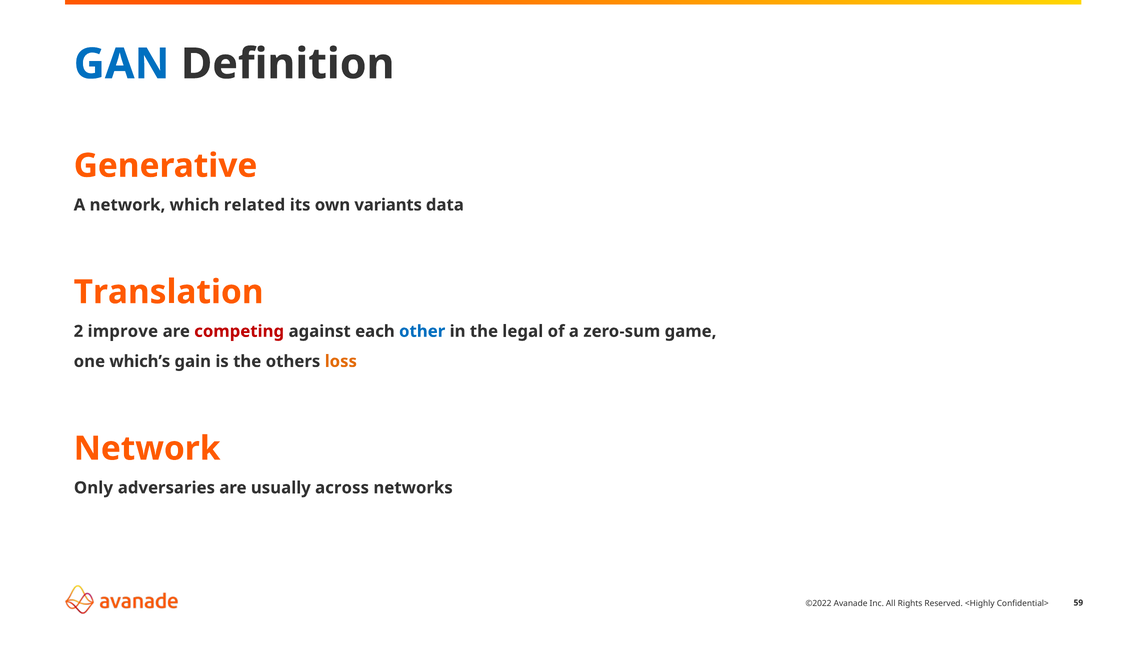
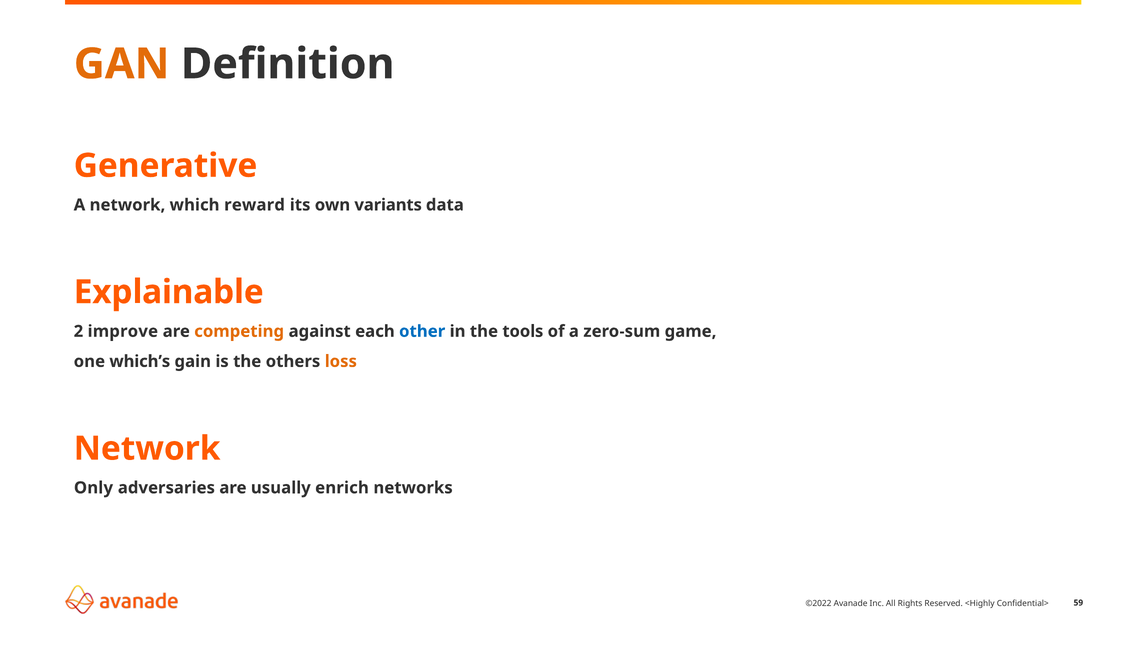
GAN colour: blue -> orange (122, 64)
related: related -> reward (255, 205)
Translation: Translation -> Explainable (169, 292)
competing colour: red -> orange (239, 331)
legal: legal -> tools (523, 331)
across: across -> enrich (342, 488)
